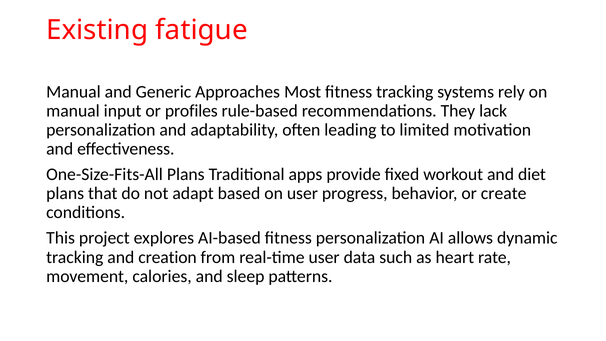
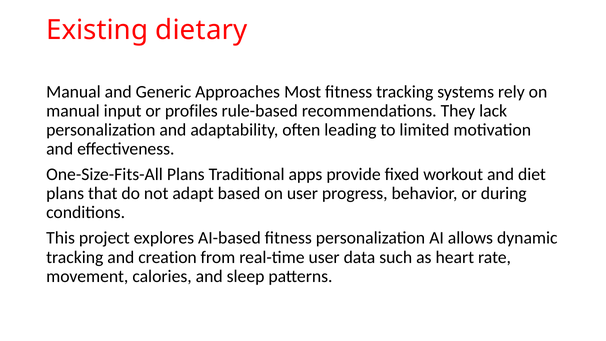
fatigue: fatigue -> dietary (202, 30)
create: create -> during (504, 193)
